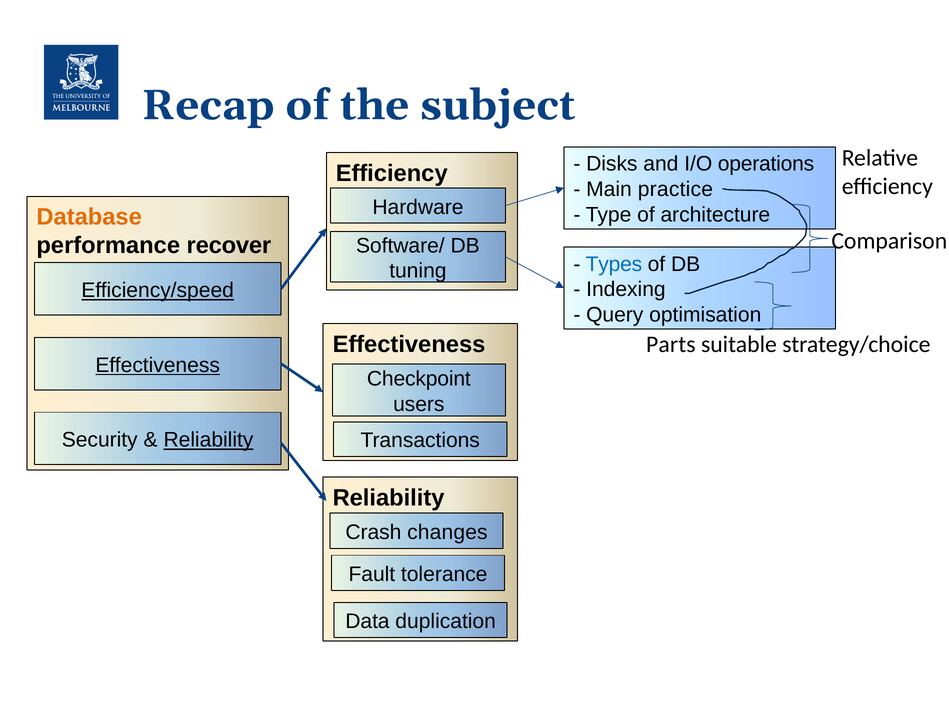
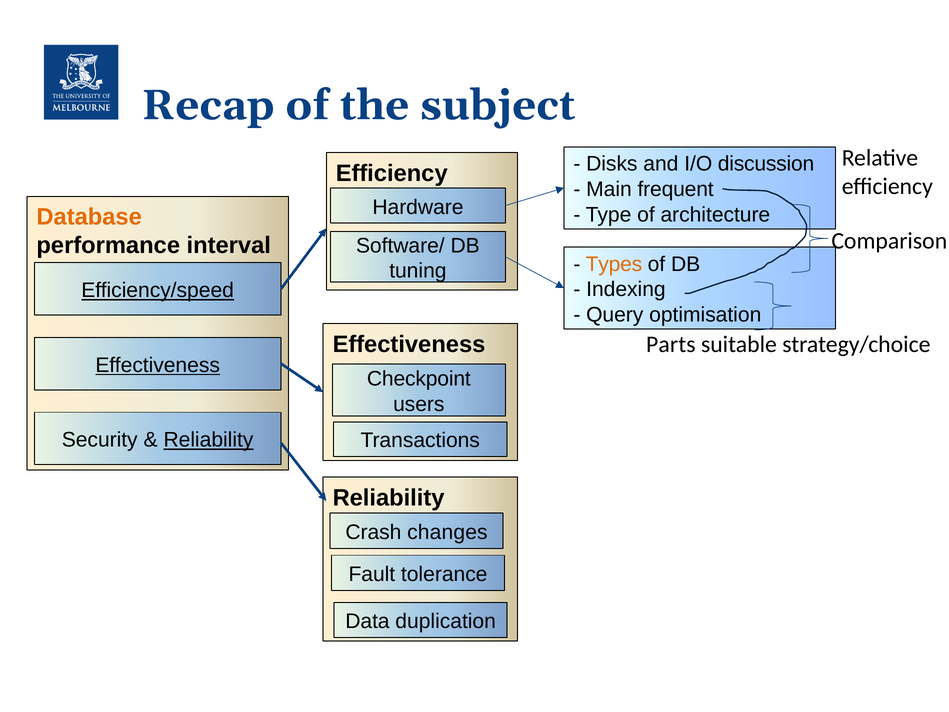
operations: operations -> discussion (766, 164)
practice: practice -> frequent (676, 189)
recover: recover -> interval (229, 246)
Types colour: blue -> orange (614, 264)
